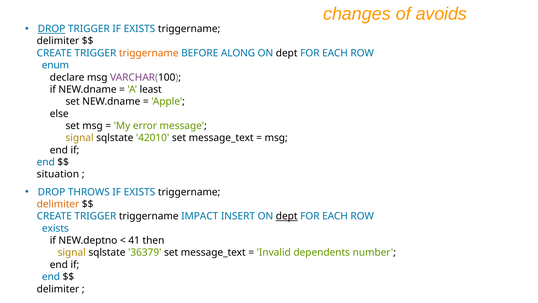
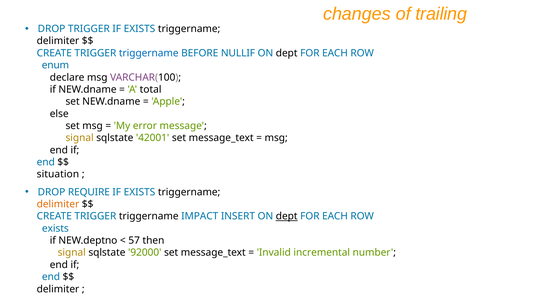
avoids: avoids -> trailing (441, 14)
DROP underline: present -> none (52, 29)
triggername colour: orange -> blue (149, 53)
ALONG: ALONG -> NULLIF (238, 53)
least: least -> total (151, 89)
42010: 42010 -> 42001 (153, 138)
THROWS: THROWS -> REQUIRE (89, 192)
41: 41 -> 57 (134, 240)
36379: 36379 -> 92000 (145, 252)
dependents: dependents -> incremental (322, 252)
